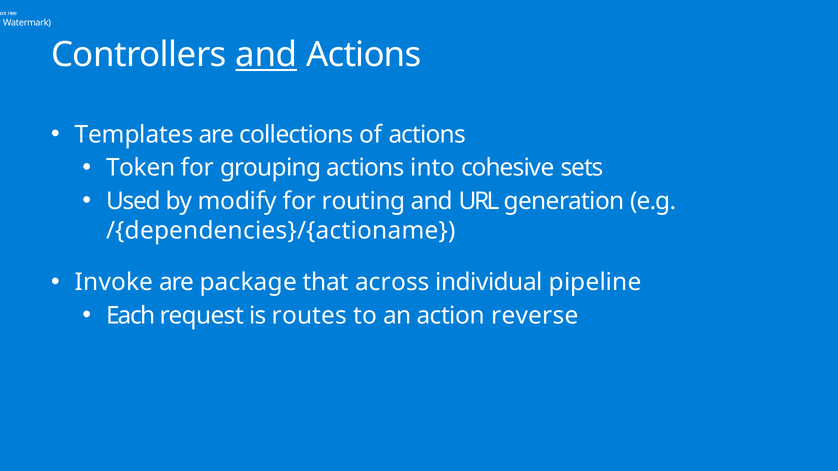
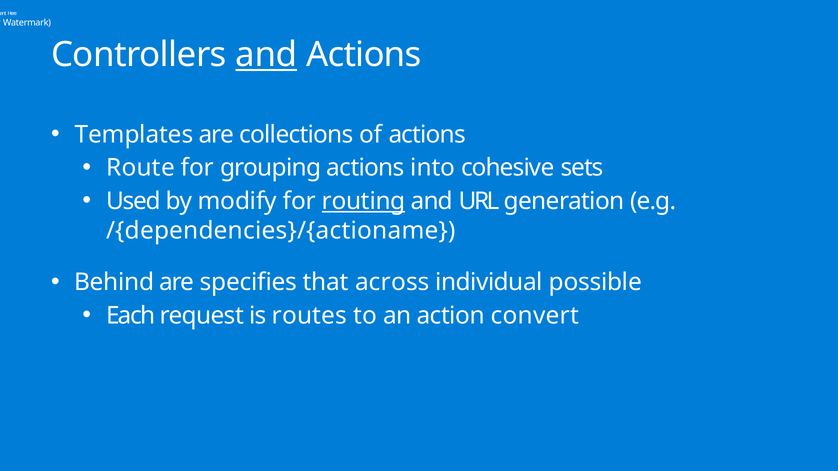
Token: Token -> Route (140, 168)
routing underline: none -> present (364, 201)
Invoke: Invoke -> Behind (114, 283)
package: package -> specifies (248, 283)
pipeline: pipeline -> possible (595, 283)
reverse: reverse -> convert (535, 316)
